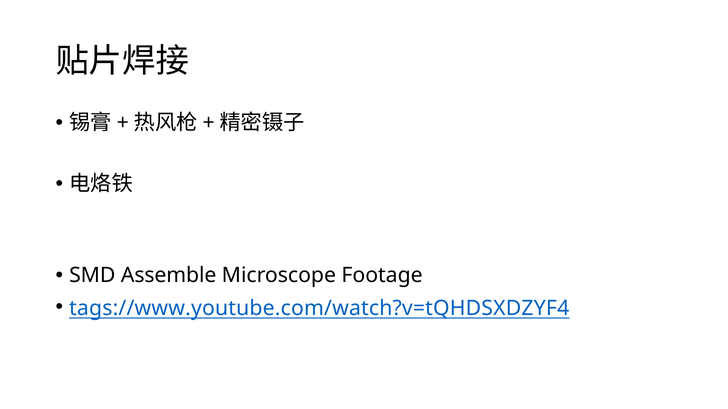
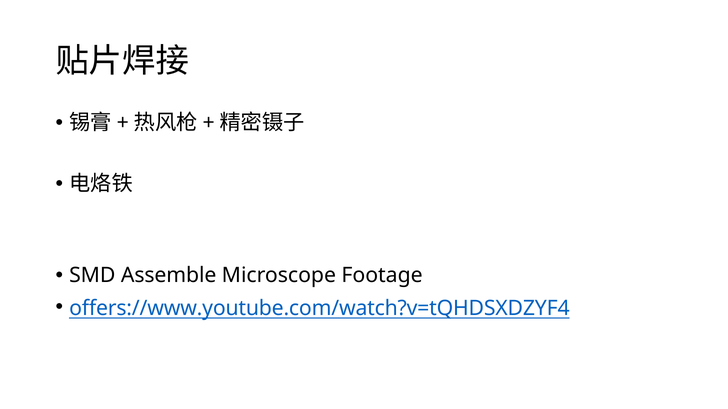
tags://www.youtube.com/watch?v=tQHDSXDZYF4: tags://www.youtube.com/watch?v=tQHDSXDZYF4 -> offers://www.youtube.com/watch?v=tQHDSXDZYF4 (319, 309)
